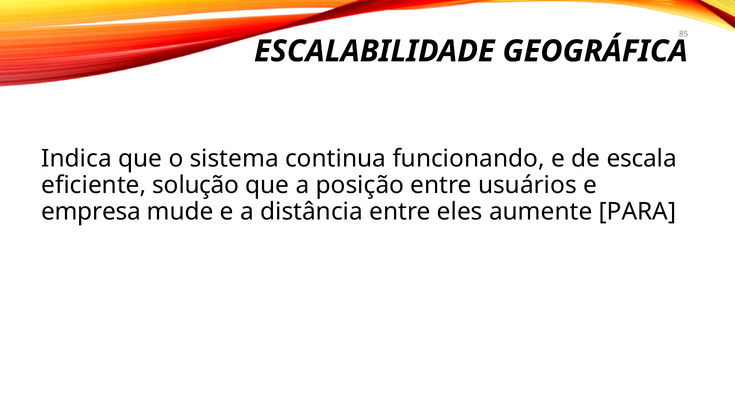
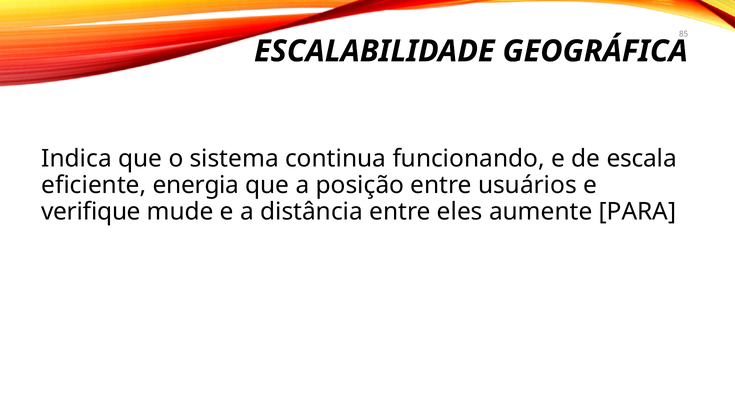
solução: solução -> energia (196, 185)
empresa: empresa -> verifique (91, 212)
